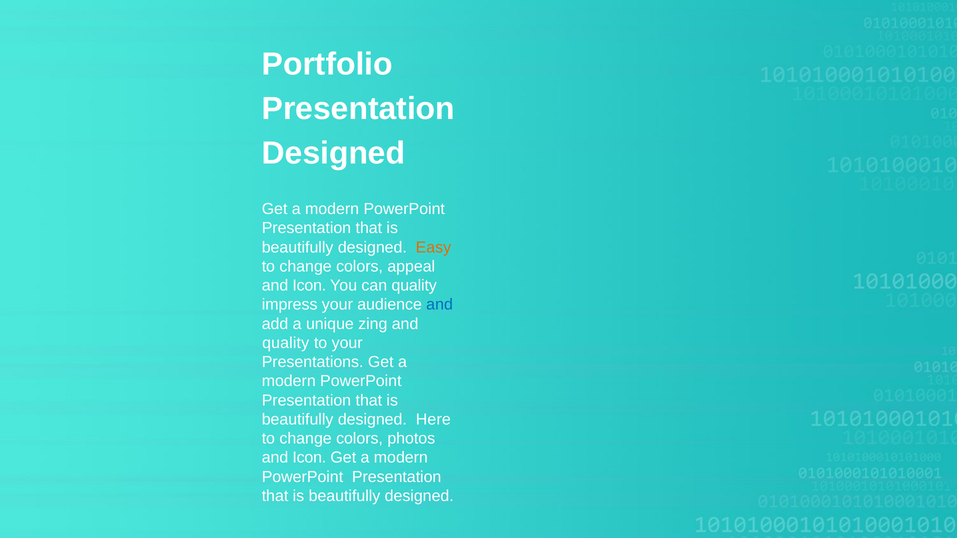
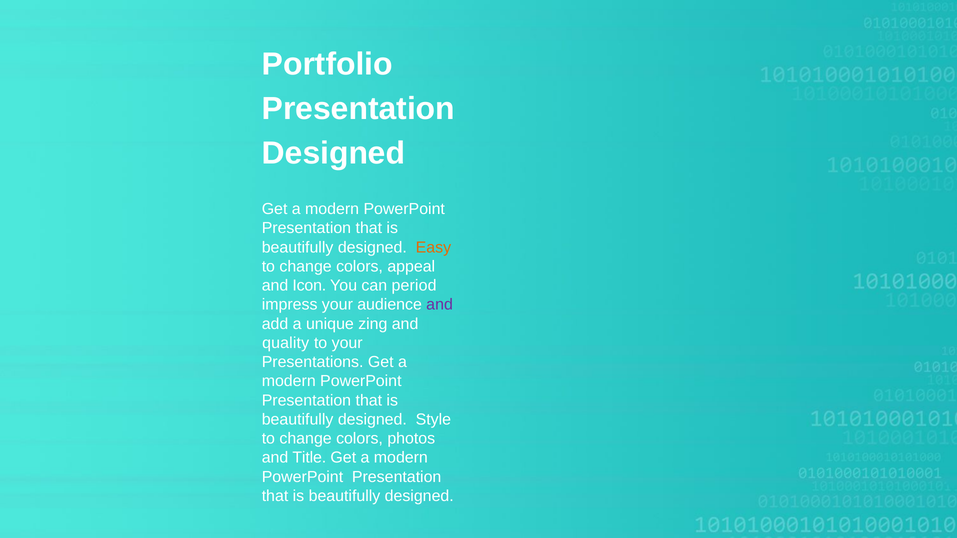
can quality: quality -> period (414, 286)
and colour: blue -> purple (440, 305)
Here: Here -> Style (433, 420)
Icon: Icon -> Title (309, 458)
